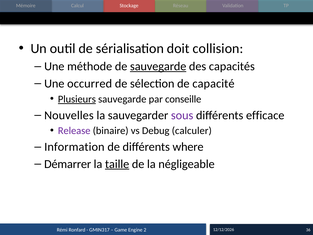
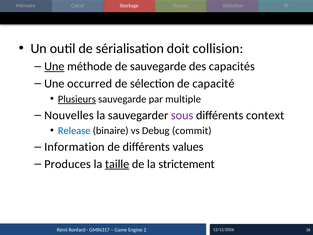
Une underline: none -> present (54, 66)
sauvegarde underline: present -> none (158, 66)
conseille: conseille -> multiple (183, 99)
efficace: efficace -> context (265, 115)
Release colour: purple -> blue (74, 131)
calculer: calculer -> commit (192, 131)
where: where -> values (188, 147)
Démarrer: Démarrer -> Produces (68, 164)
négligeable: négligeable -> strictement (187, 164)
